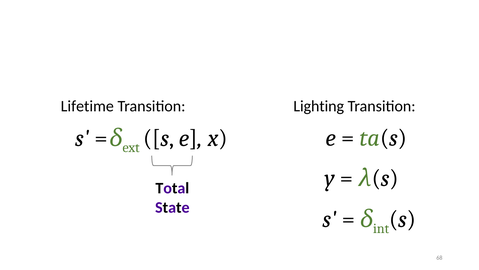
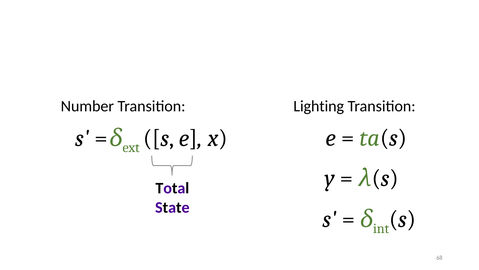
Lifetime: Lifetime -> Number (87, 106)
